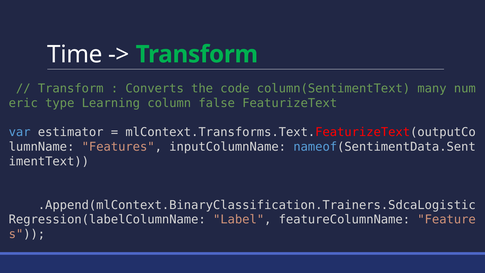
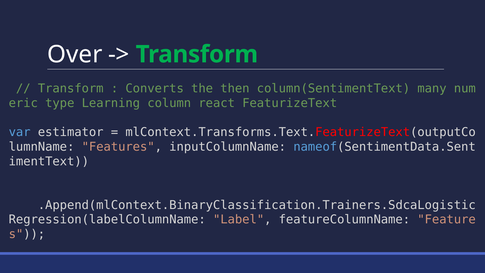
Time: Time -> Over (75, 54)
code: code -> then (235, 89)
false: false -> react (217, 103)
